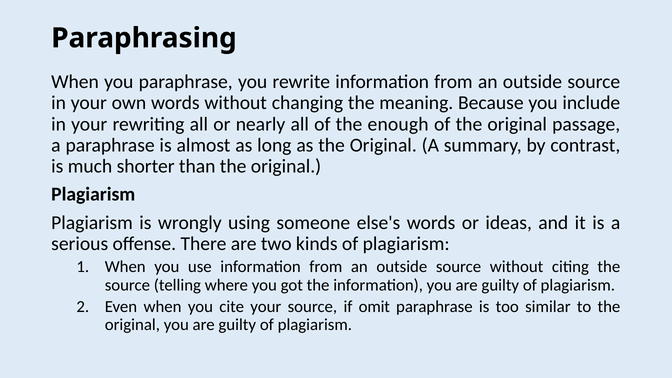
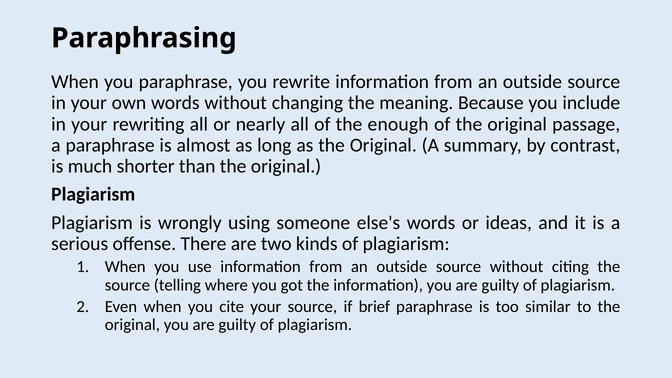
omit: omit -> brief (374, 307)
